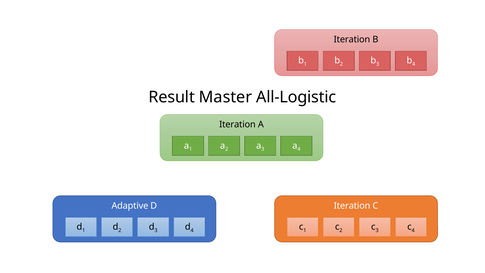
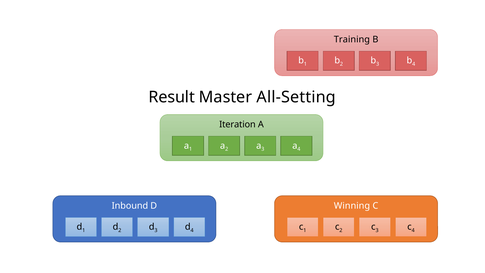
Iteration: Iteration -> Training (352, 40)
All-Logistic: All-Logistic -> All-Setting (296, 97)
Adaptive: Adaptive -> Inbound (130, 206)
D Iteration: Iteration -> Winning (352, 206)
